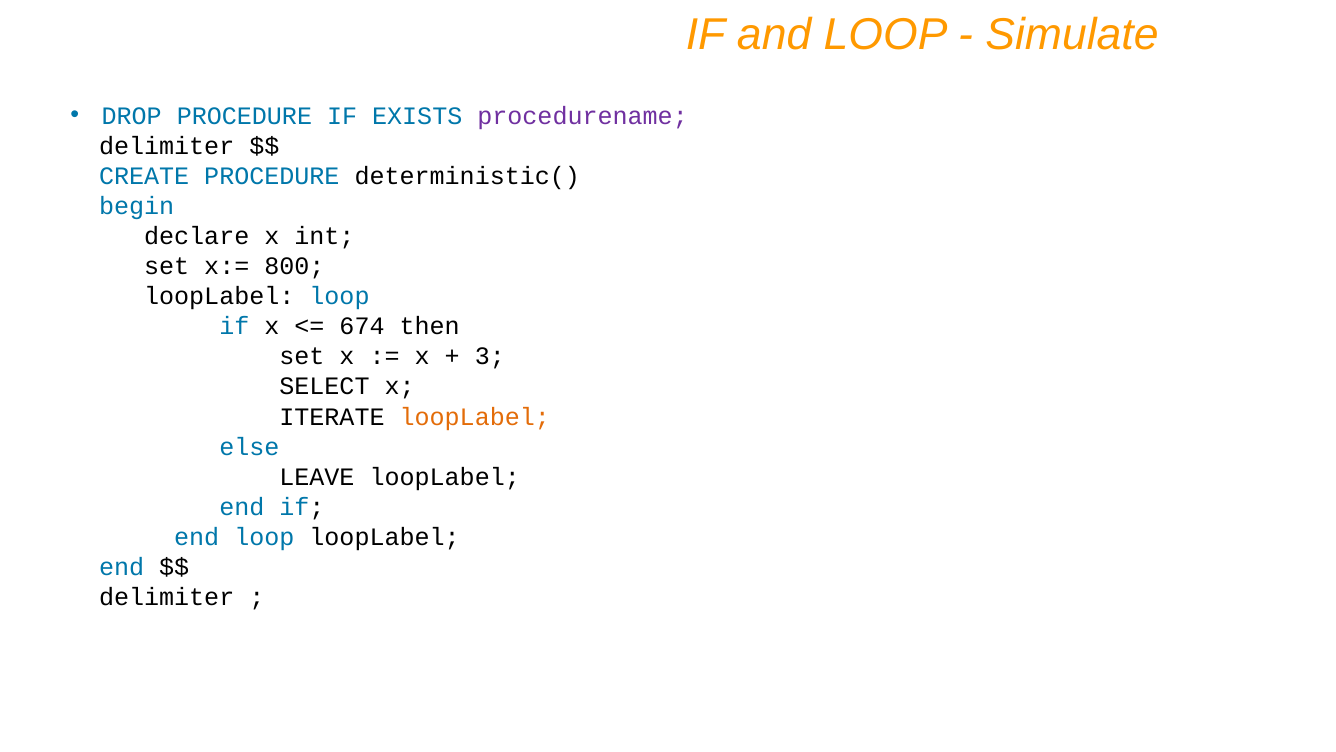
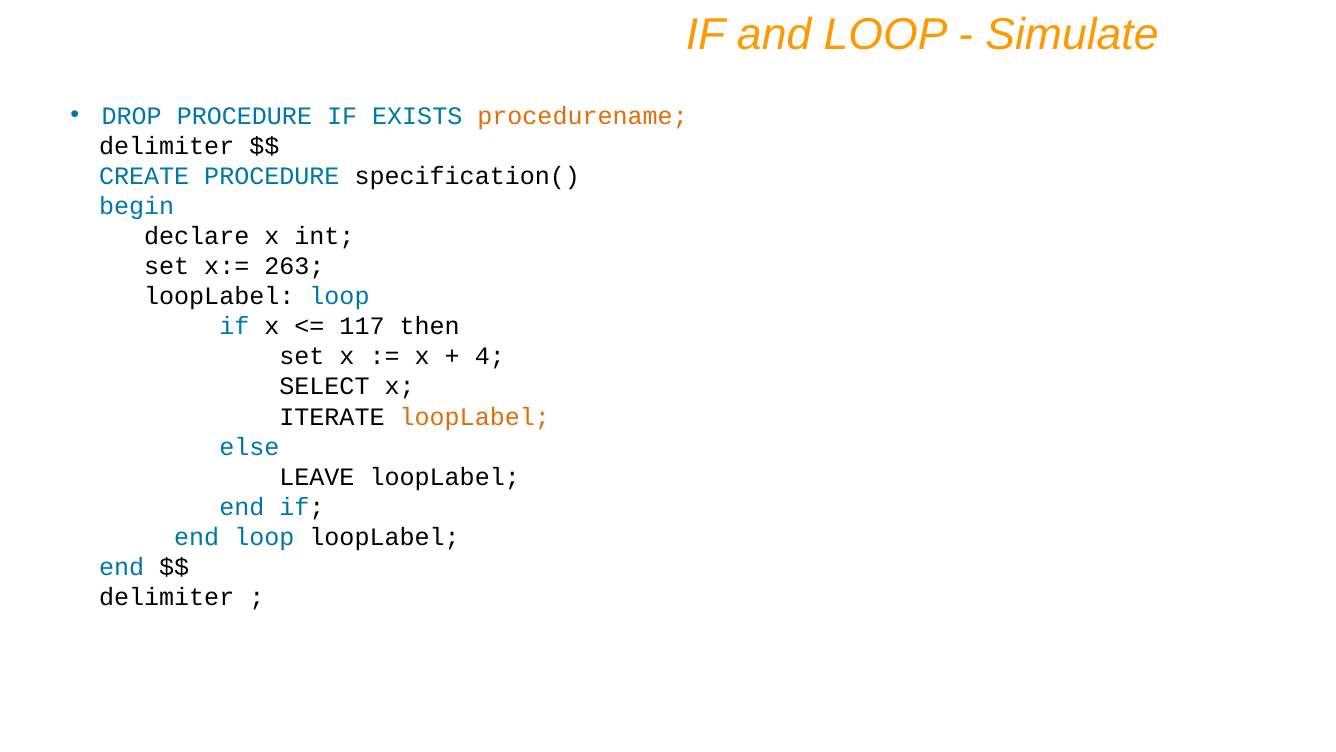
procedurename colour: purple -> orange (583, 116)
deterministic(: deterministic( -> specification( (467, 176)
800: 800 -> 263 (294, 266)
674: 674 -> 117 (362, 326)
3: 3 -> 4 (490, 356)
